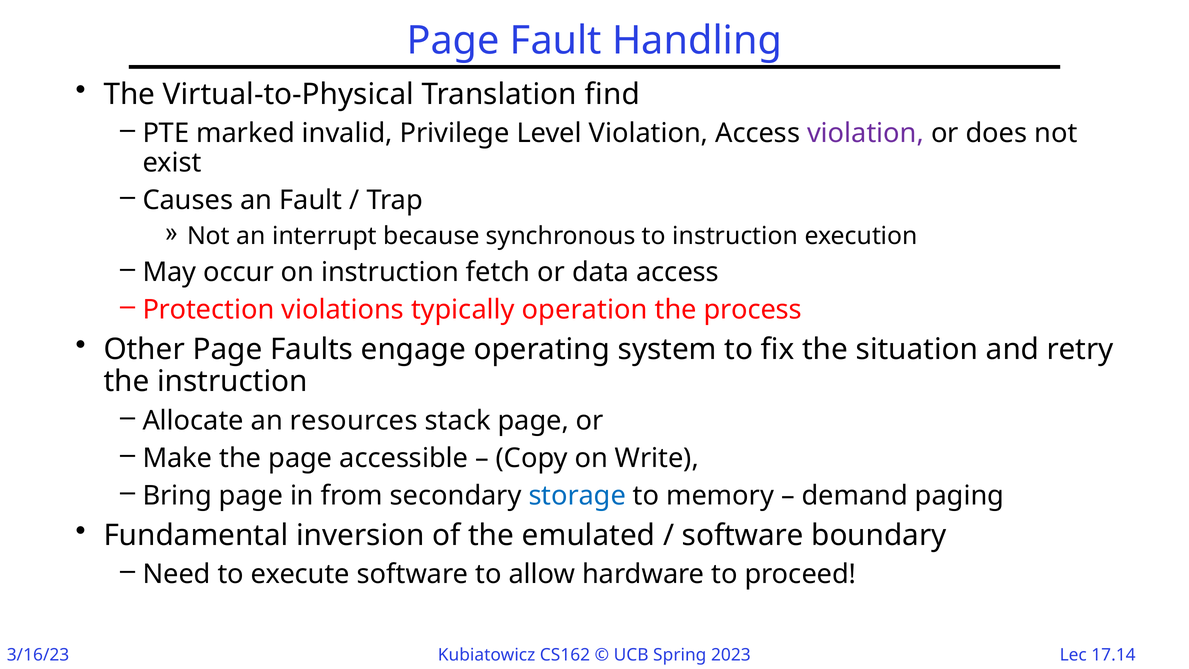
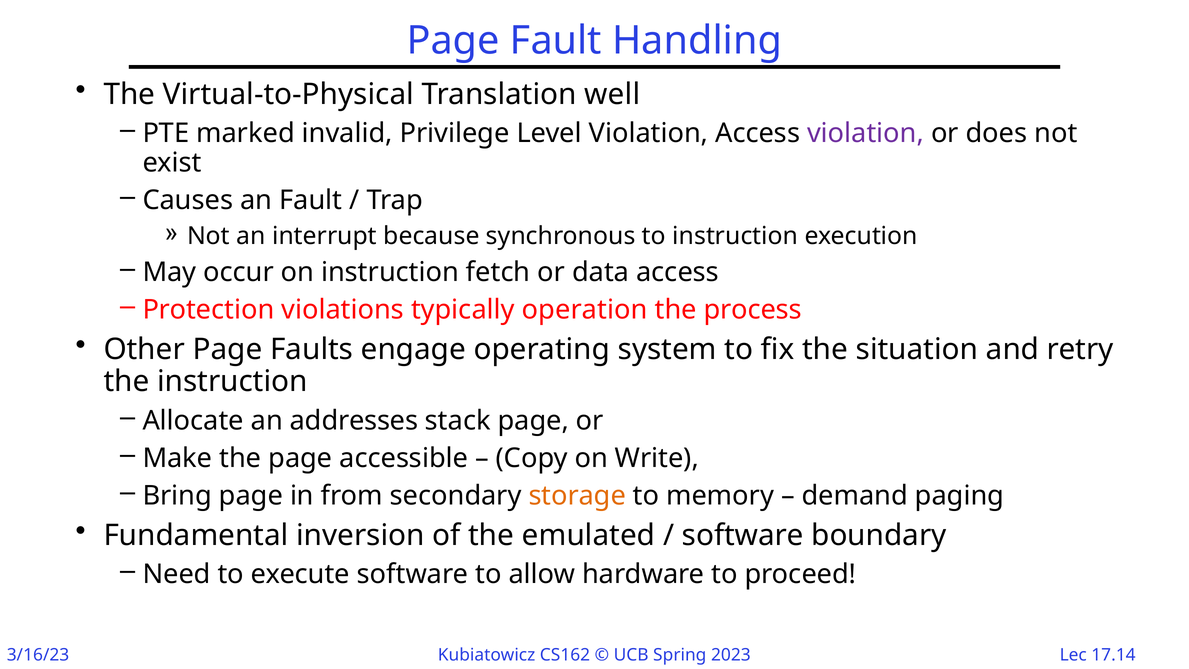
find: find -> well (612, 95)
resources: resources -> addresses (354, 420)
storage colour: blue -> orange (577, 496)
